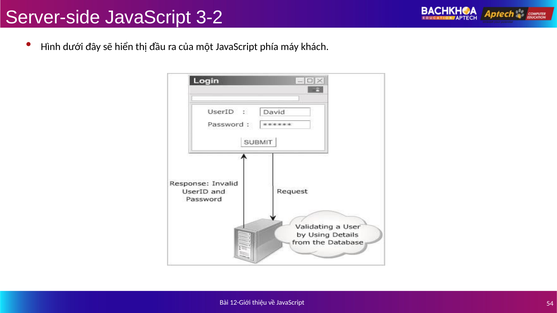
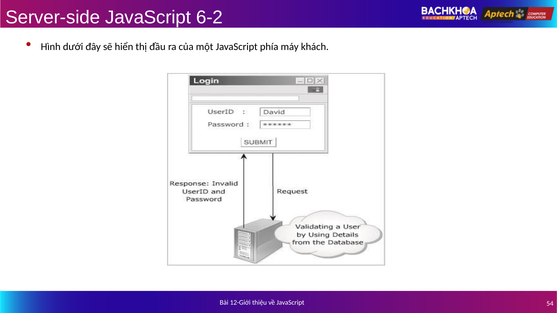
3-2: 3-2 -> 6-2 (209, 18)
